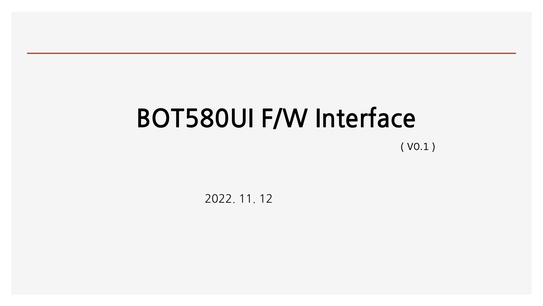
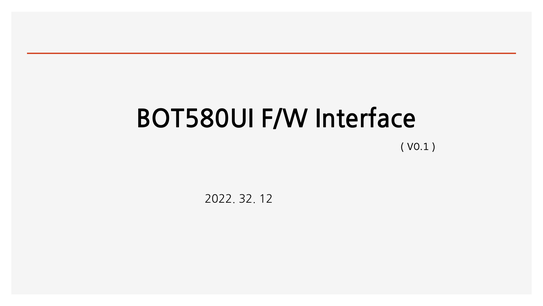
11: 11 -> 32 (247, 199)
